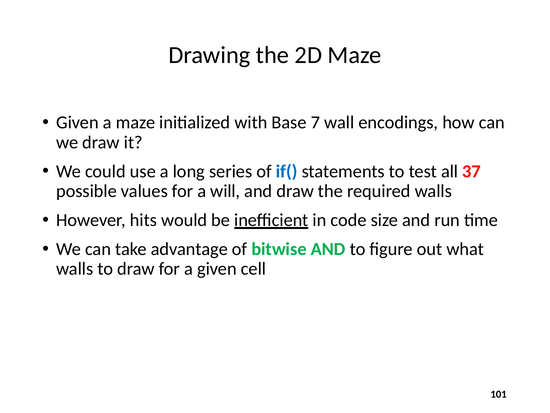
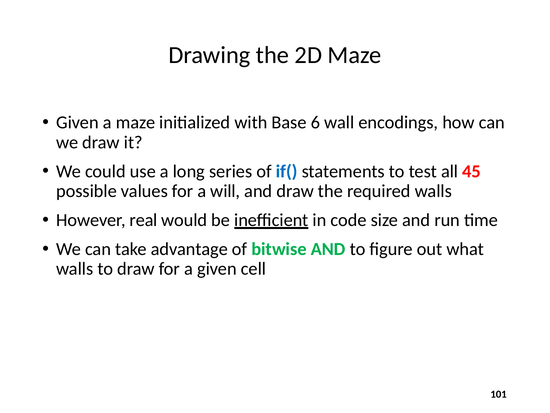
7: 7 -> 6 (315, 122)
37: 37 -> 45 (472, 171)
hits: hits -> real (144, 220)
